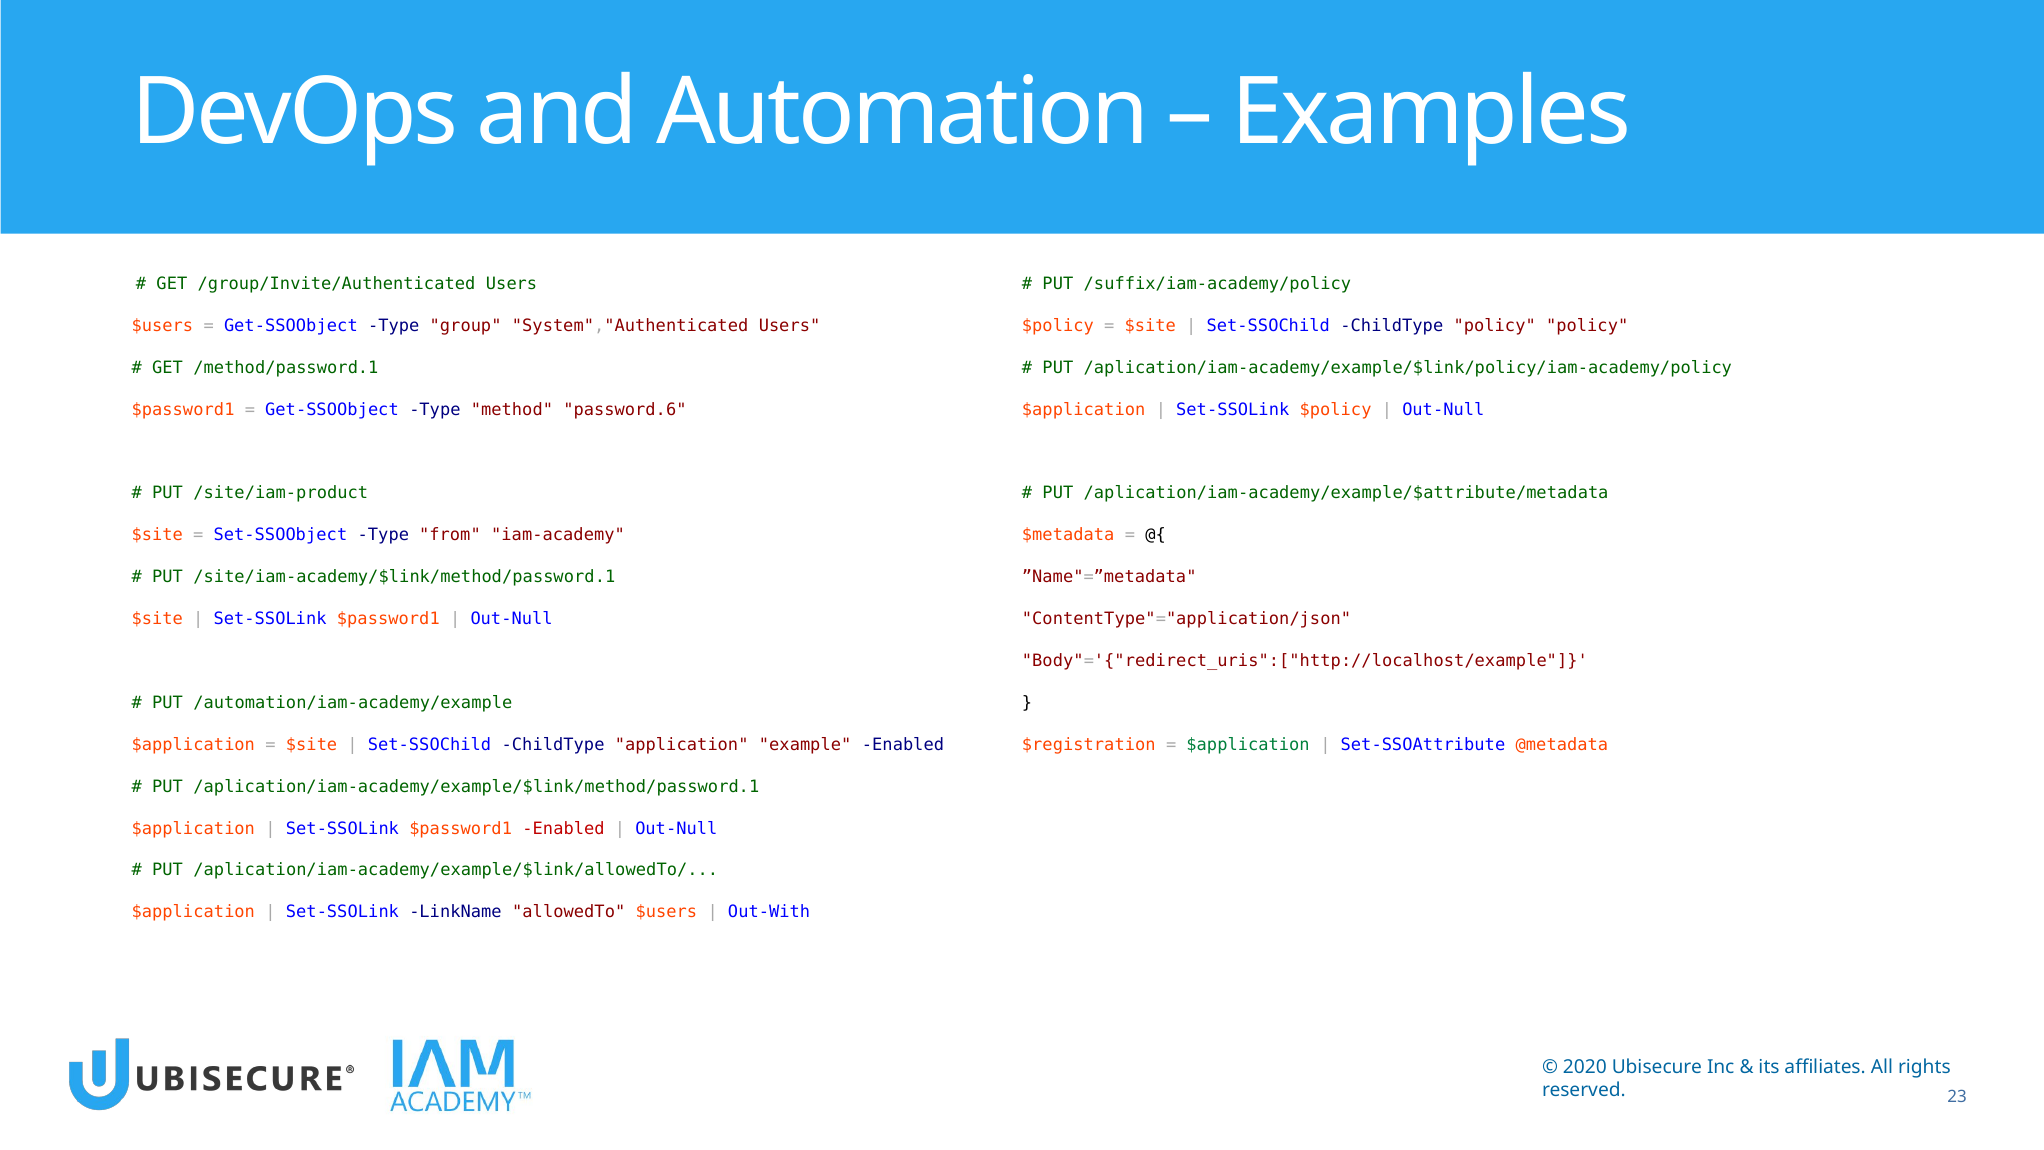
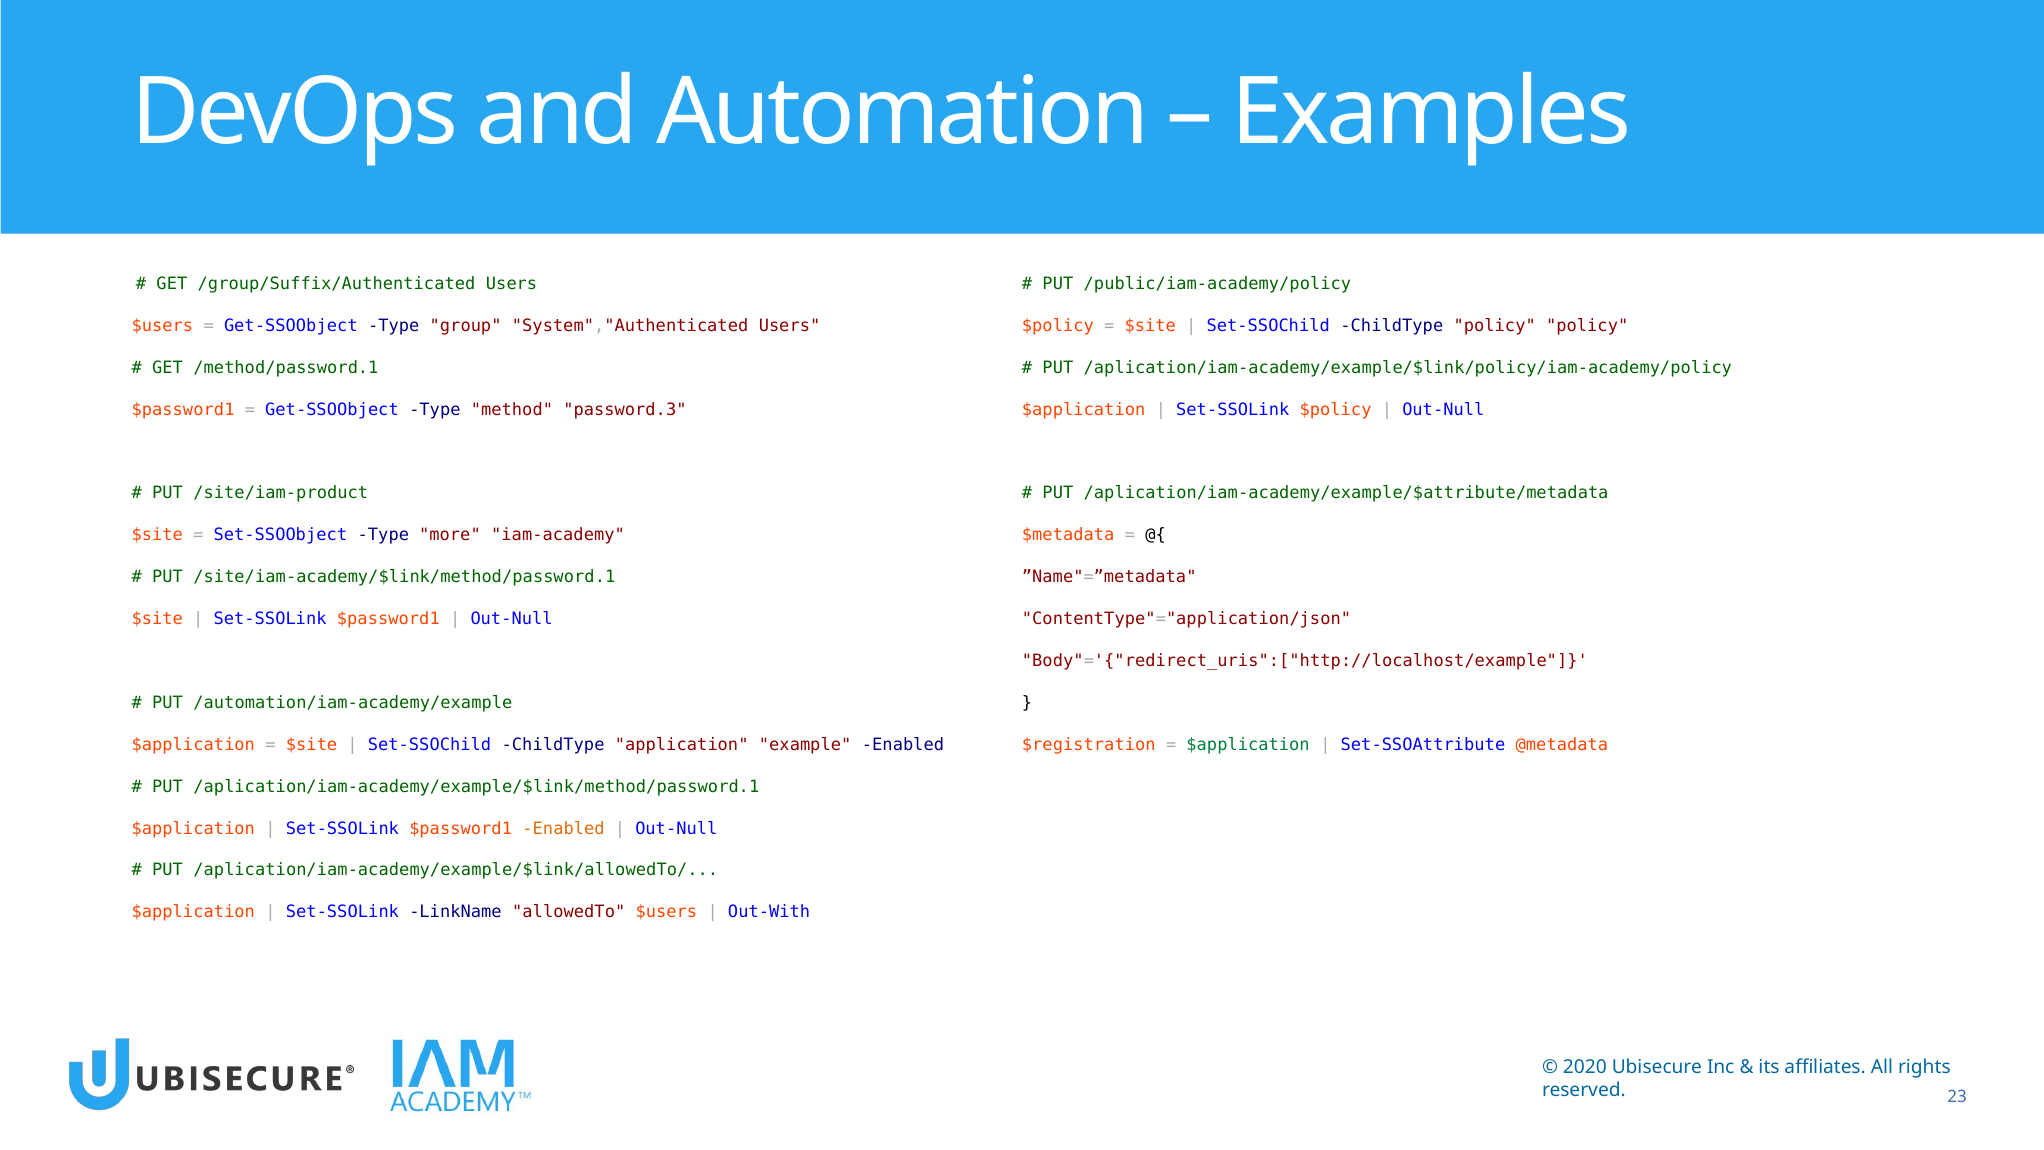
/group/Invite/Authenticated: /group/Invite/Authenticated -> /group/Suffix/Authenticated (337, 284)
/suffix/iam-academy/policy: /suffix/iam-academy/policy -> /public/iam-academy/policy (1217, 284)
password.6: password.6 -> password.3 (625, 409)
from: from -> more (450, 535)
Enabled colour: red -> orange (564, 828)
